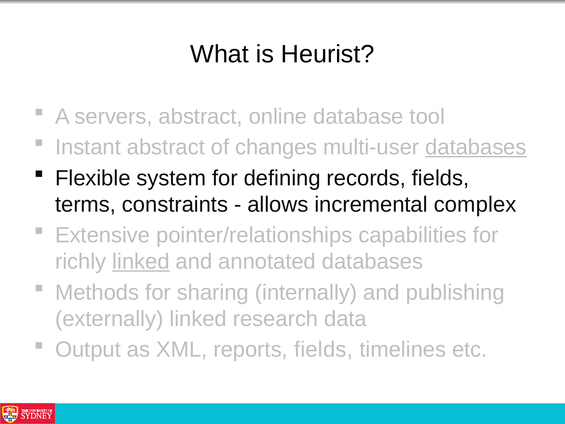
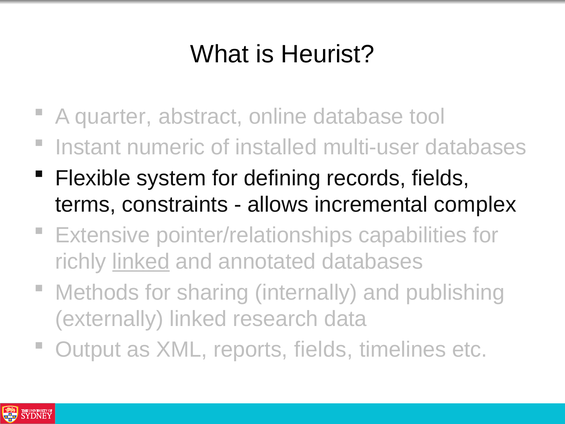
servers: servers -> quarter (113, 116)
Instant abstract: abstract -> numeric (166, 147)
changes: changes -> installed (276, 147)
databases underline: present -> none (476, 147)
